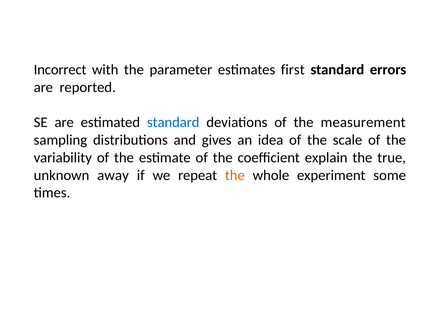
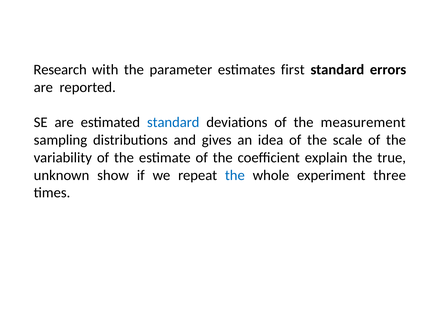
Incorrect: Incorrect -> Research (60, 70)
away: away -> show (113, 175)
the colour: orange -> blue (235, 175)
some: some -> three (390, 175)
